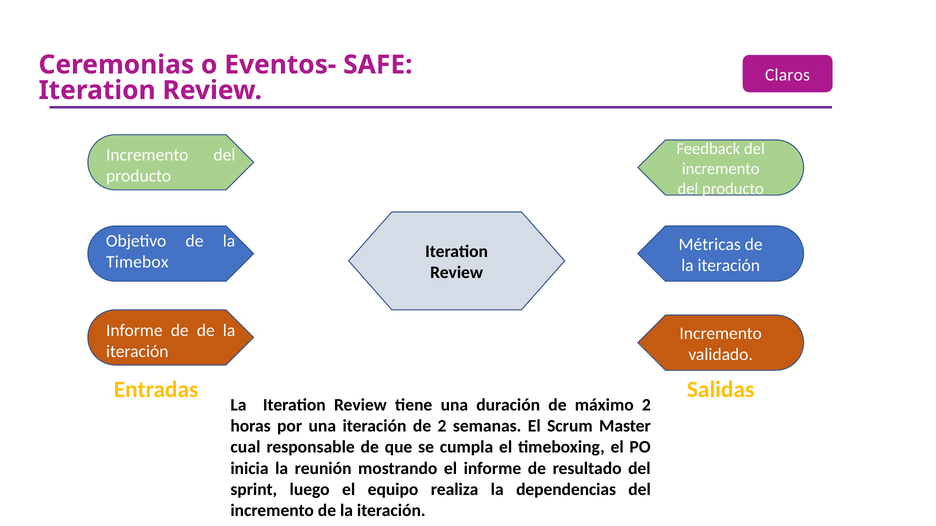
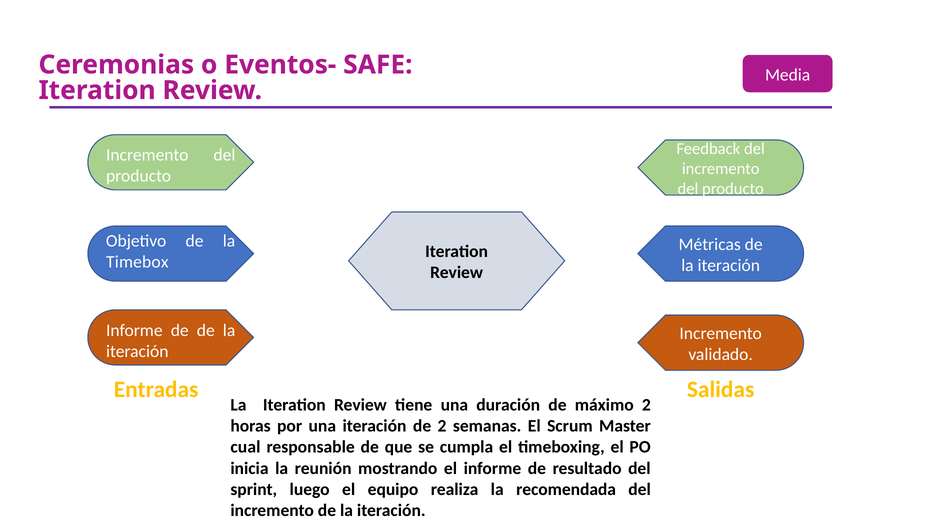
Claros: Claros -> Media (788, 75)
dependencias: dependencias -> recomendada (566, 490)
